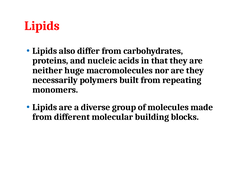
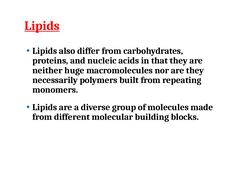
Lipids underline: none -> present (42, 26)
